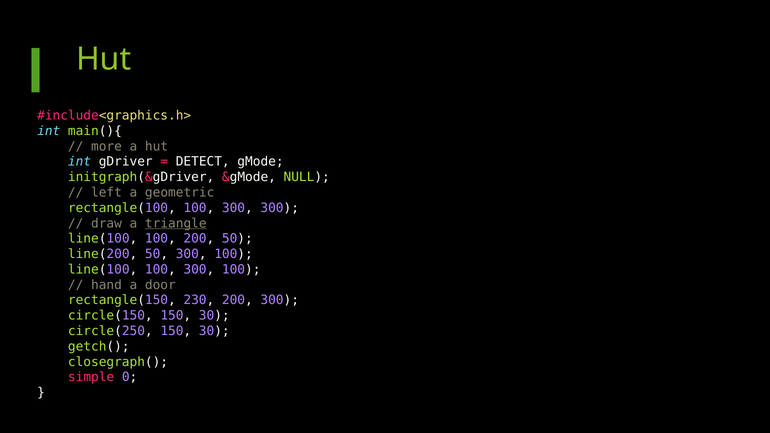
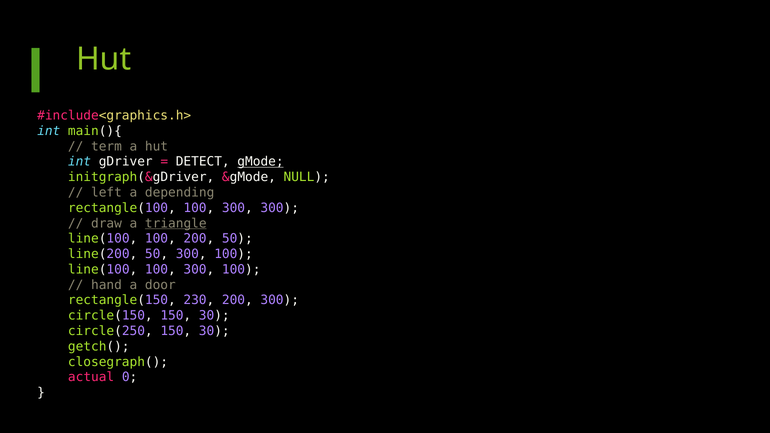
more: more -> term (106, 146)
gMode underline: none -> present (261, 162)
geometric: geometric -> depending (180, 193)
simple: simple -> actual (91, 377)
